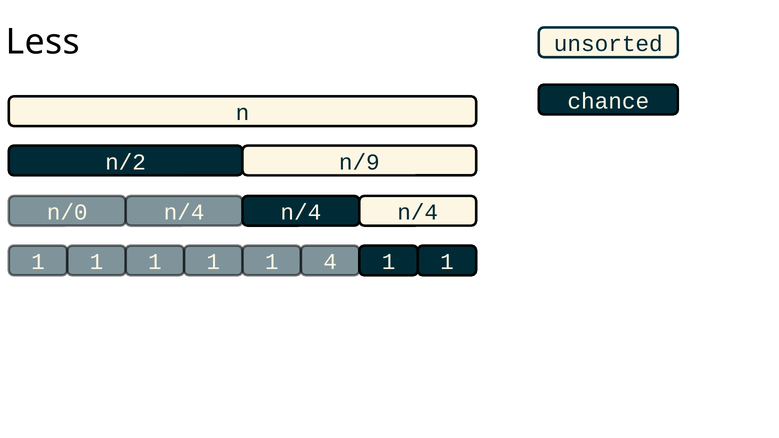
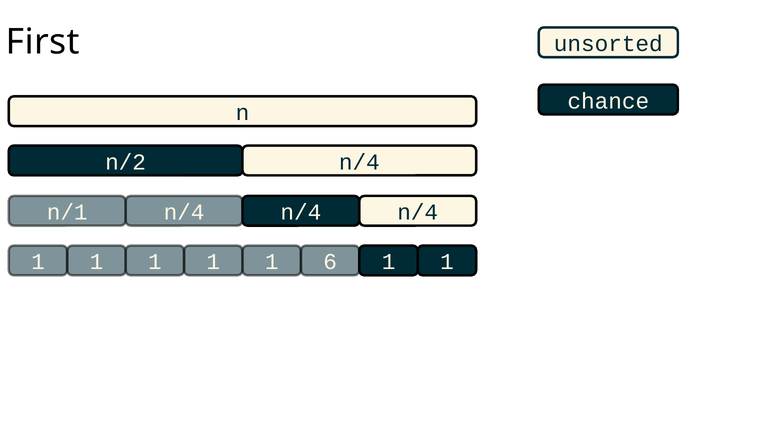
Less: Less -> First (43, 42)
n/9: n/9 -> n/4 (359, 162)
n/0: n/0 -> n/1 (67, 212)
4: 4 -> 6 (330, 262)
